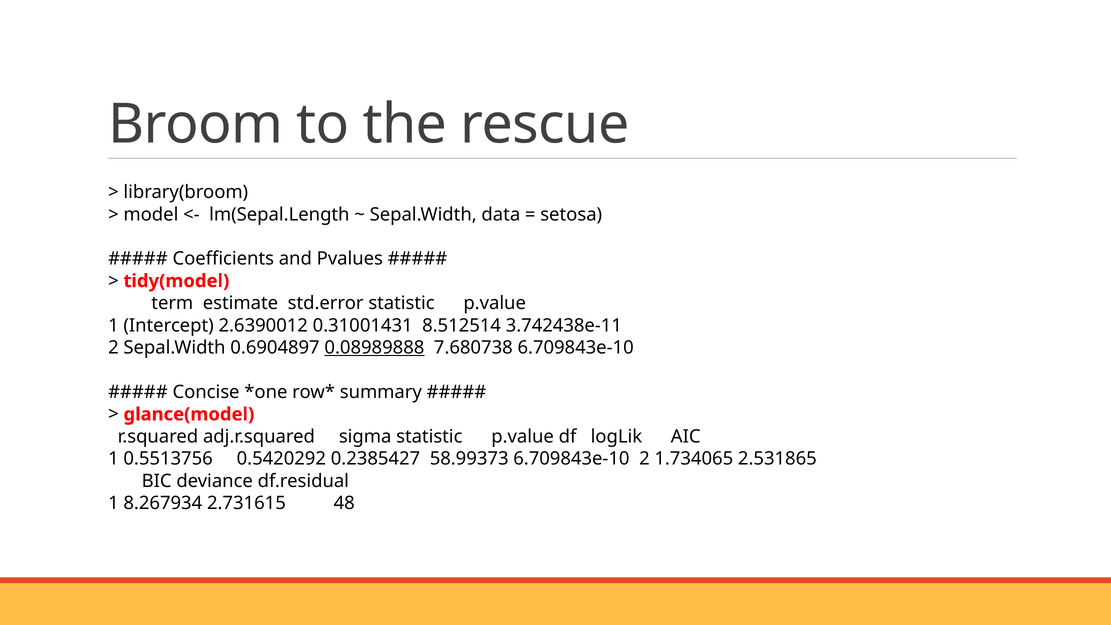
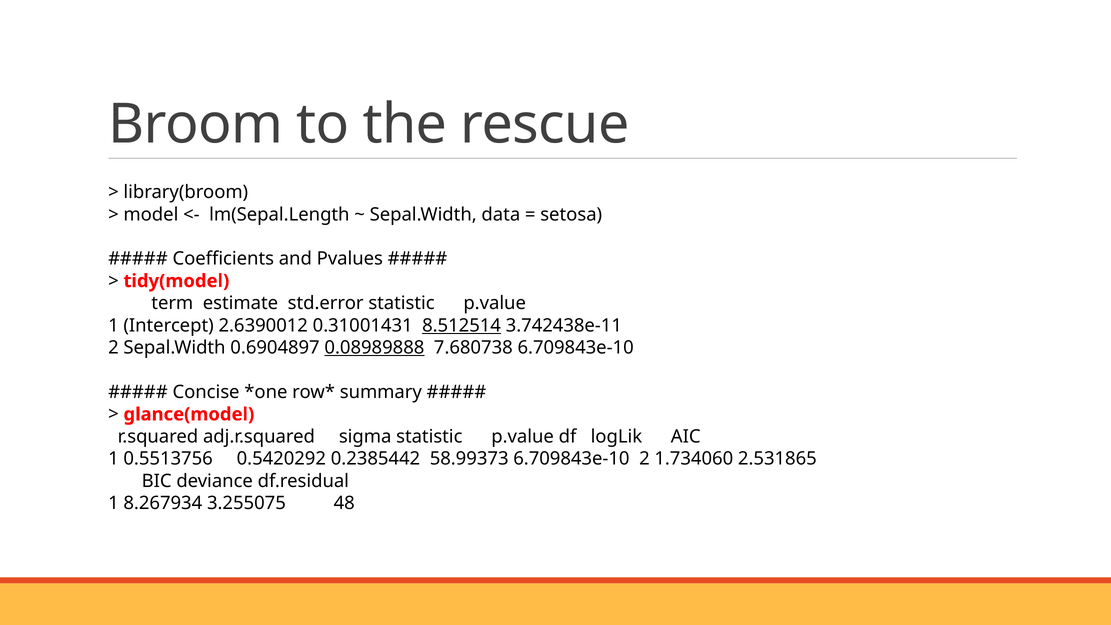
8.512514 underline: none -> present (462, 325)
0.2385427: 0.2385427 -> 0.2385442 (375, 459)
1.734065: 1.734065 -> 1.734060 (694, 459)
2.731615: 2.731615 -> 3.255075 (246, 503)
